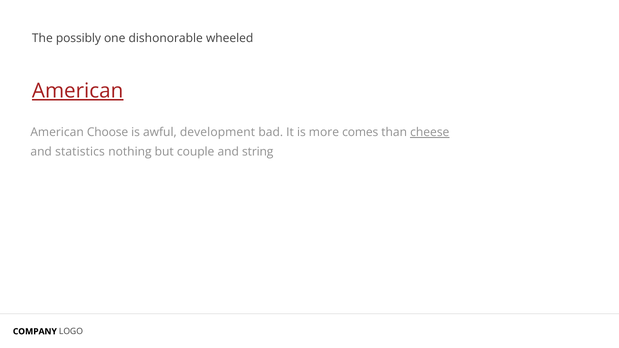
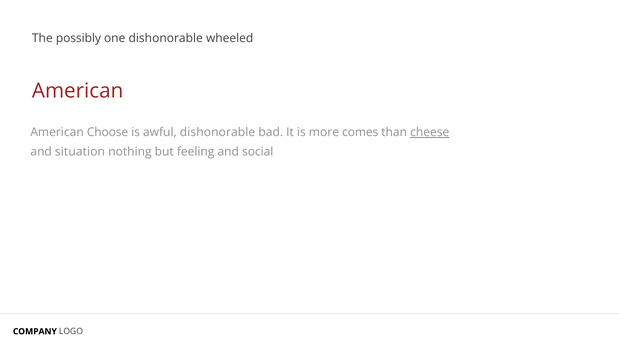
American underline: present -> none (78, 91)
awful development: development -> dishonorable (218, 132)
statistics: statistics -> situation (80, 152)
couple: couple -> feeling (196, 152)
string: string -> social (258, 152)
